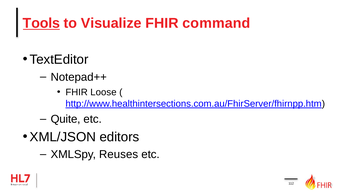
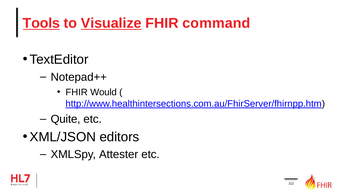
Visualize underline: none -> present (111, 23)
Loose: Loose -> Would (104, 92)
Reuses: Reuses -> Attester (119, 154)
